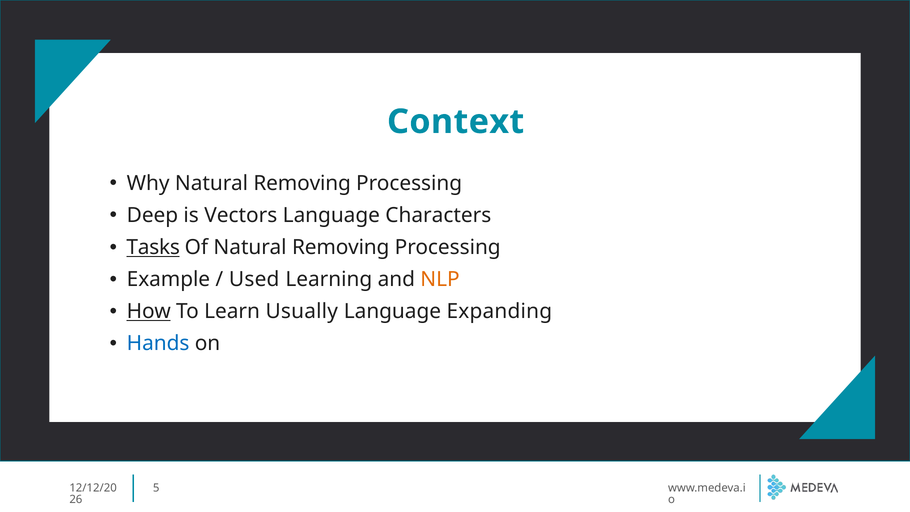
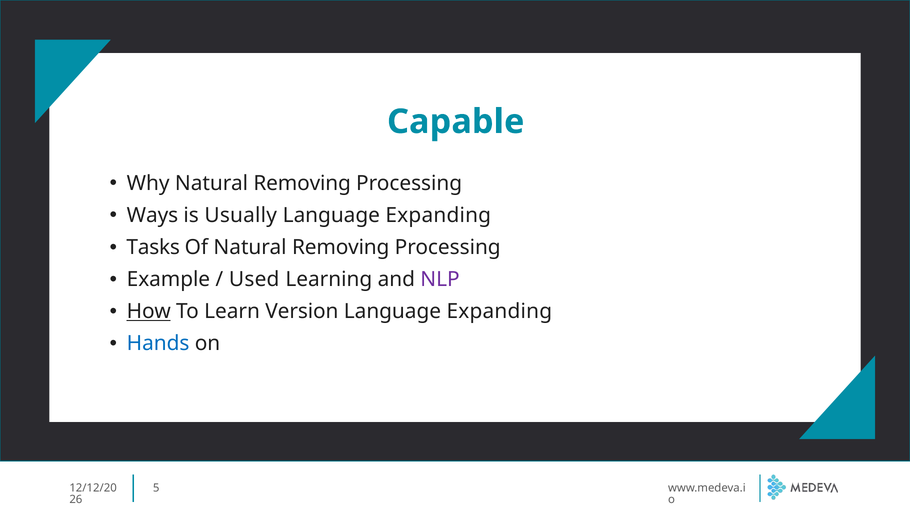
Context: Context -> Capable (456, 122)
Deep: Deep -> Ways (152, 215)
Vectors: Vectors -> Usually (241, 215)
Characters: Characters -> Expanding (438, 215)
Tasks underline: present -> none (153, 247)
NLP colour: orange -> purple (440, 279)
Usually: Usually -> Version (302, 311)
